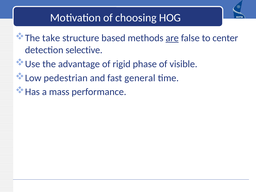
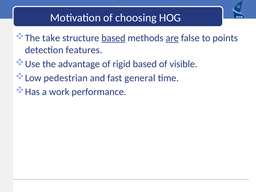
based underline: none -> present (113, 38)
center: center -> points (225, 38)
selective: selective -> features (84, 50)
rigid phase: phase -> based (145, 64)
mass: mass -> work (59, 92)
